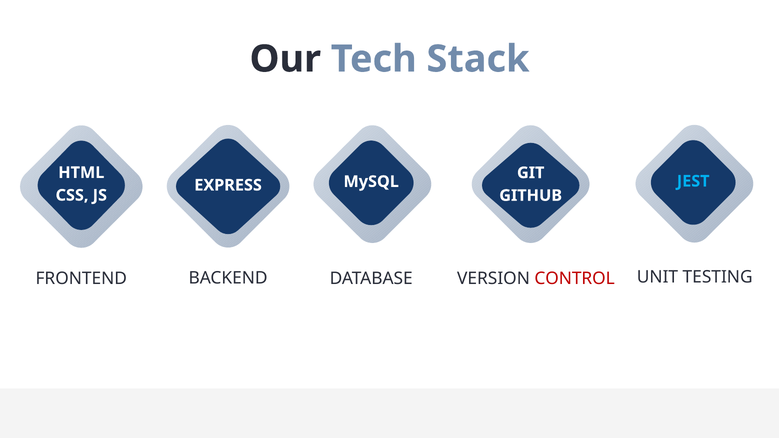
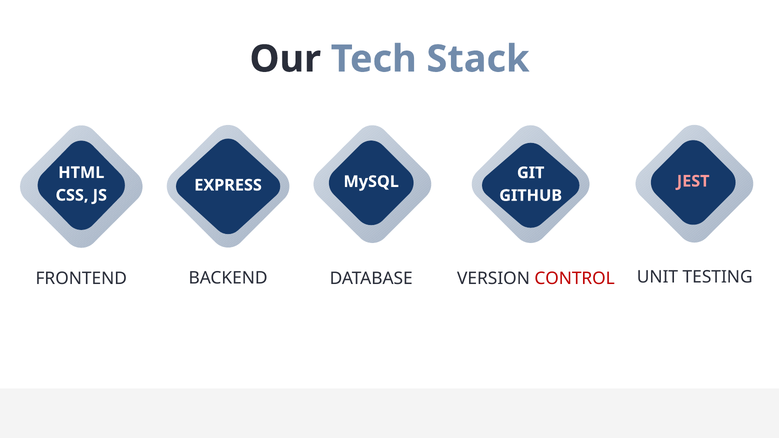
JEST colour: light blue -> pink (693, 181)
